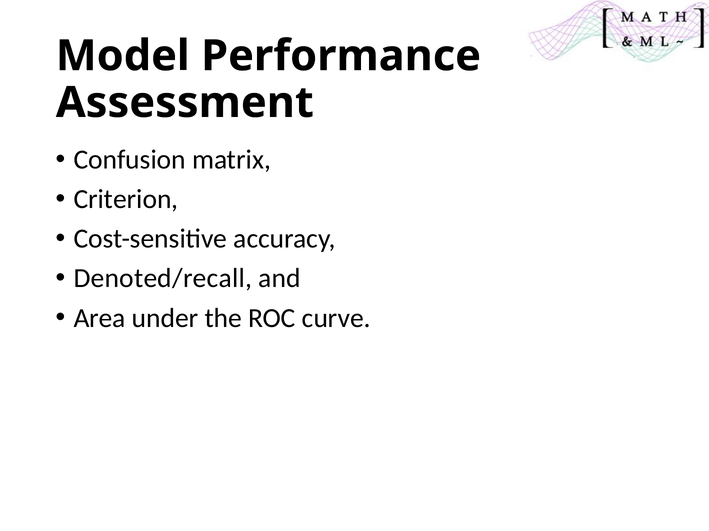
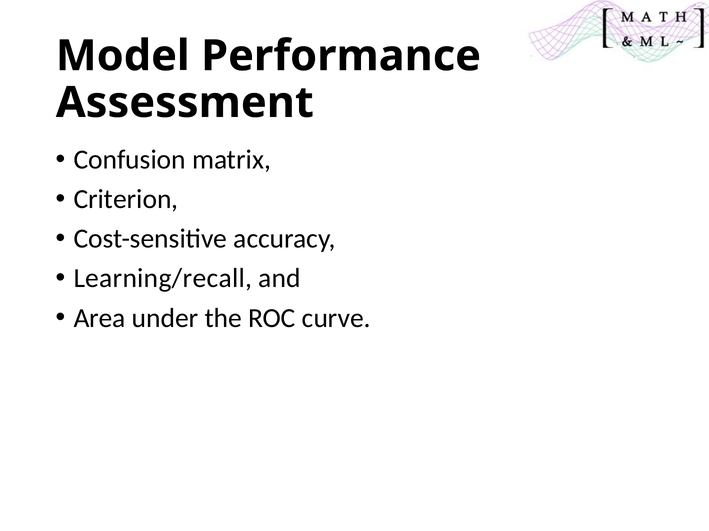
Denoted/recall: Denoted/recall -> Learning/recall (163, 279)
